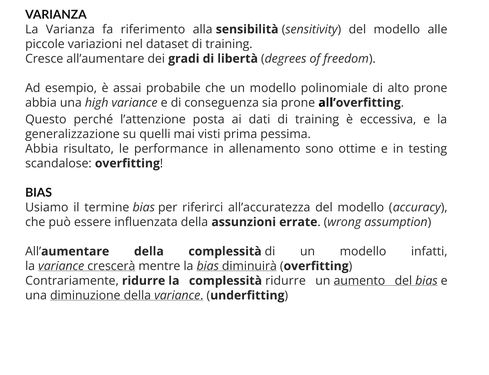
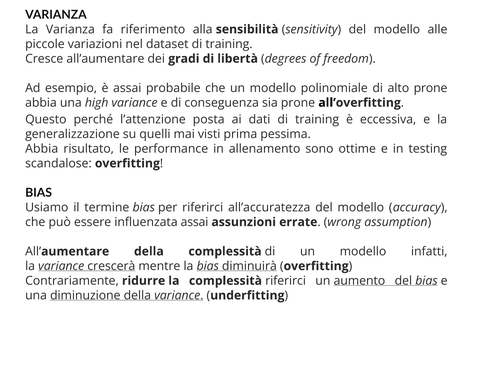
influenzata della: della -> assai (194, 222)
complessità ridurre: ridurre -> riferirci (286, 281)
